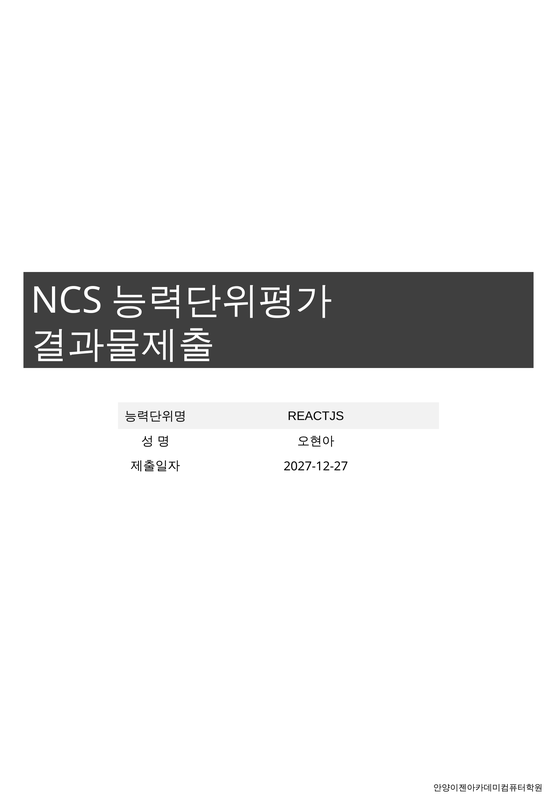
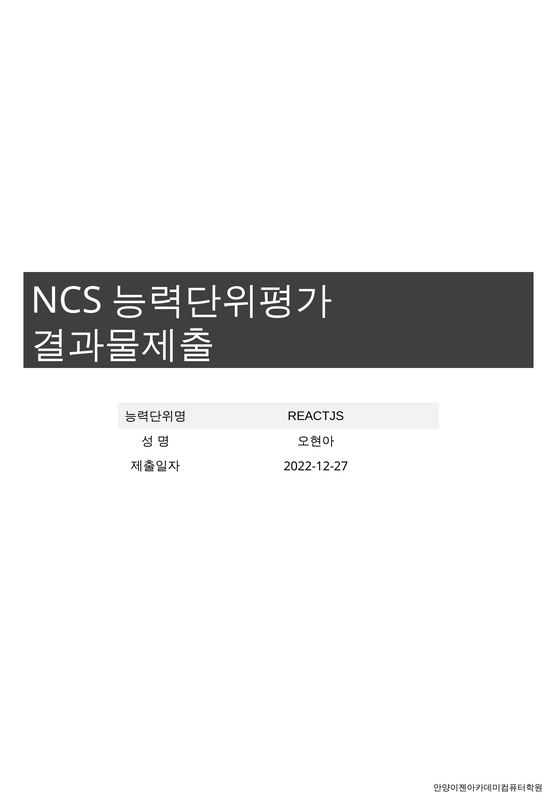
2027-12-27: 2027-12-27 -> 2022-12-27 (316, 466)
